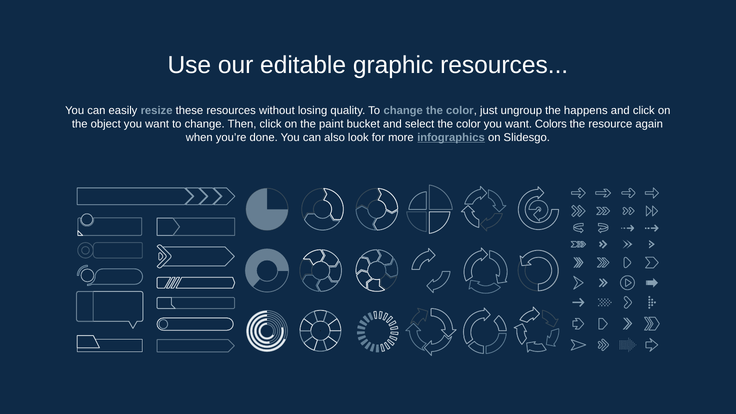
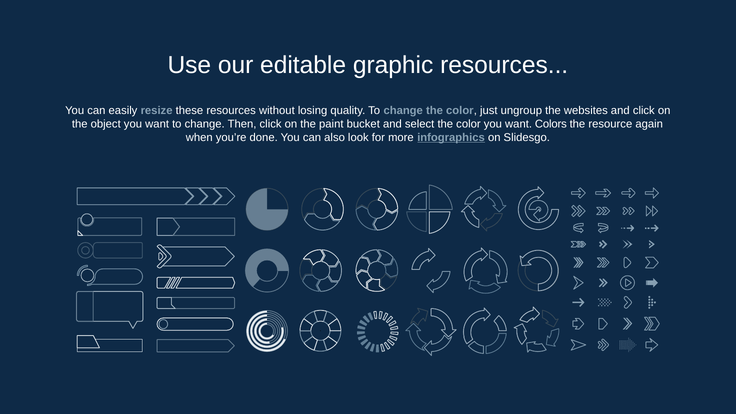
happens: happens -> websites (586, 110)
